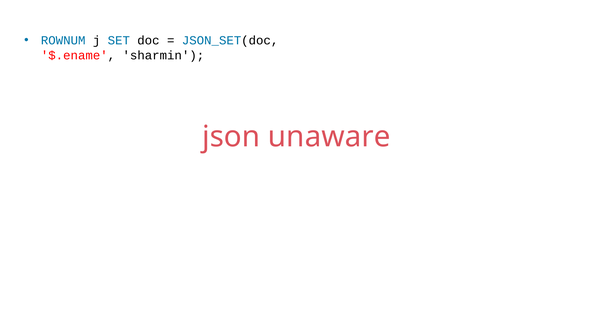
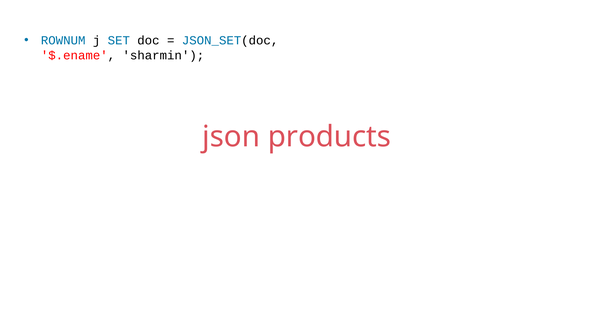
unaware: unaware -> products (329, 137)
